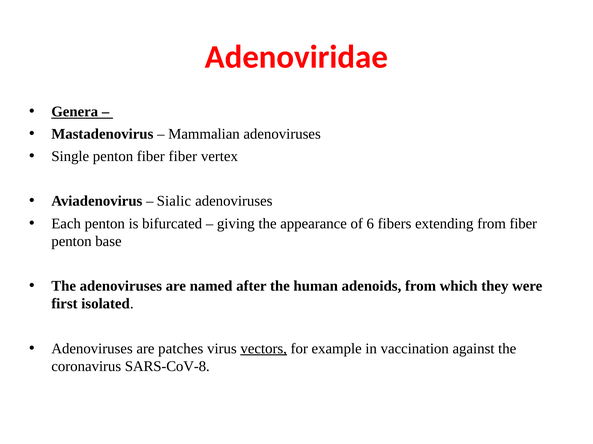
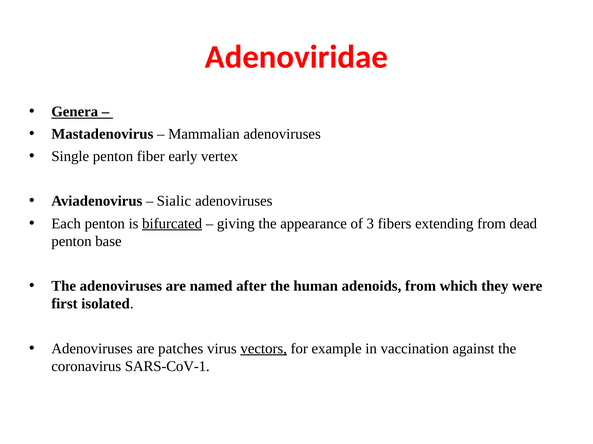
fiber fiber: fiber -> early (183, 157)
bifurcated underline: none -> present (172, 224)
6: 6 -> 3 (370, 224)
from fiber: fiber -> dead (523, 224)
SARS-CoV-8: SARS-CoV-8 -> SARS-CoV-1 (167, 367)
